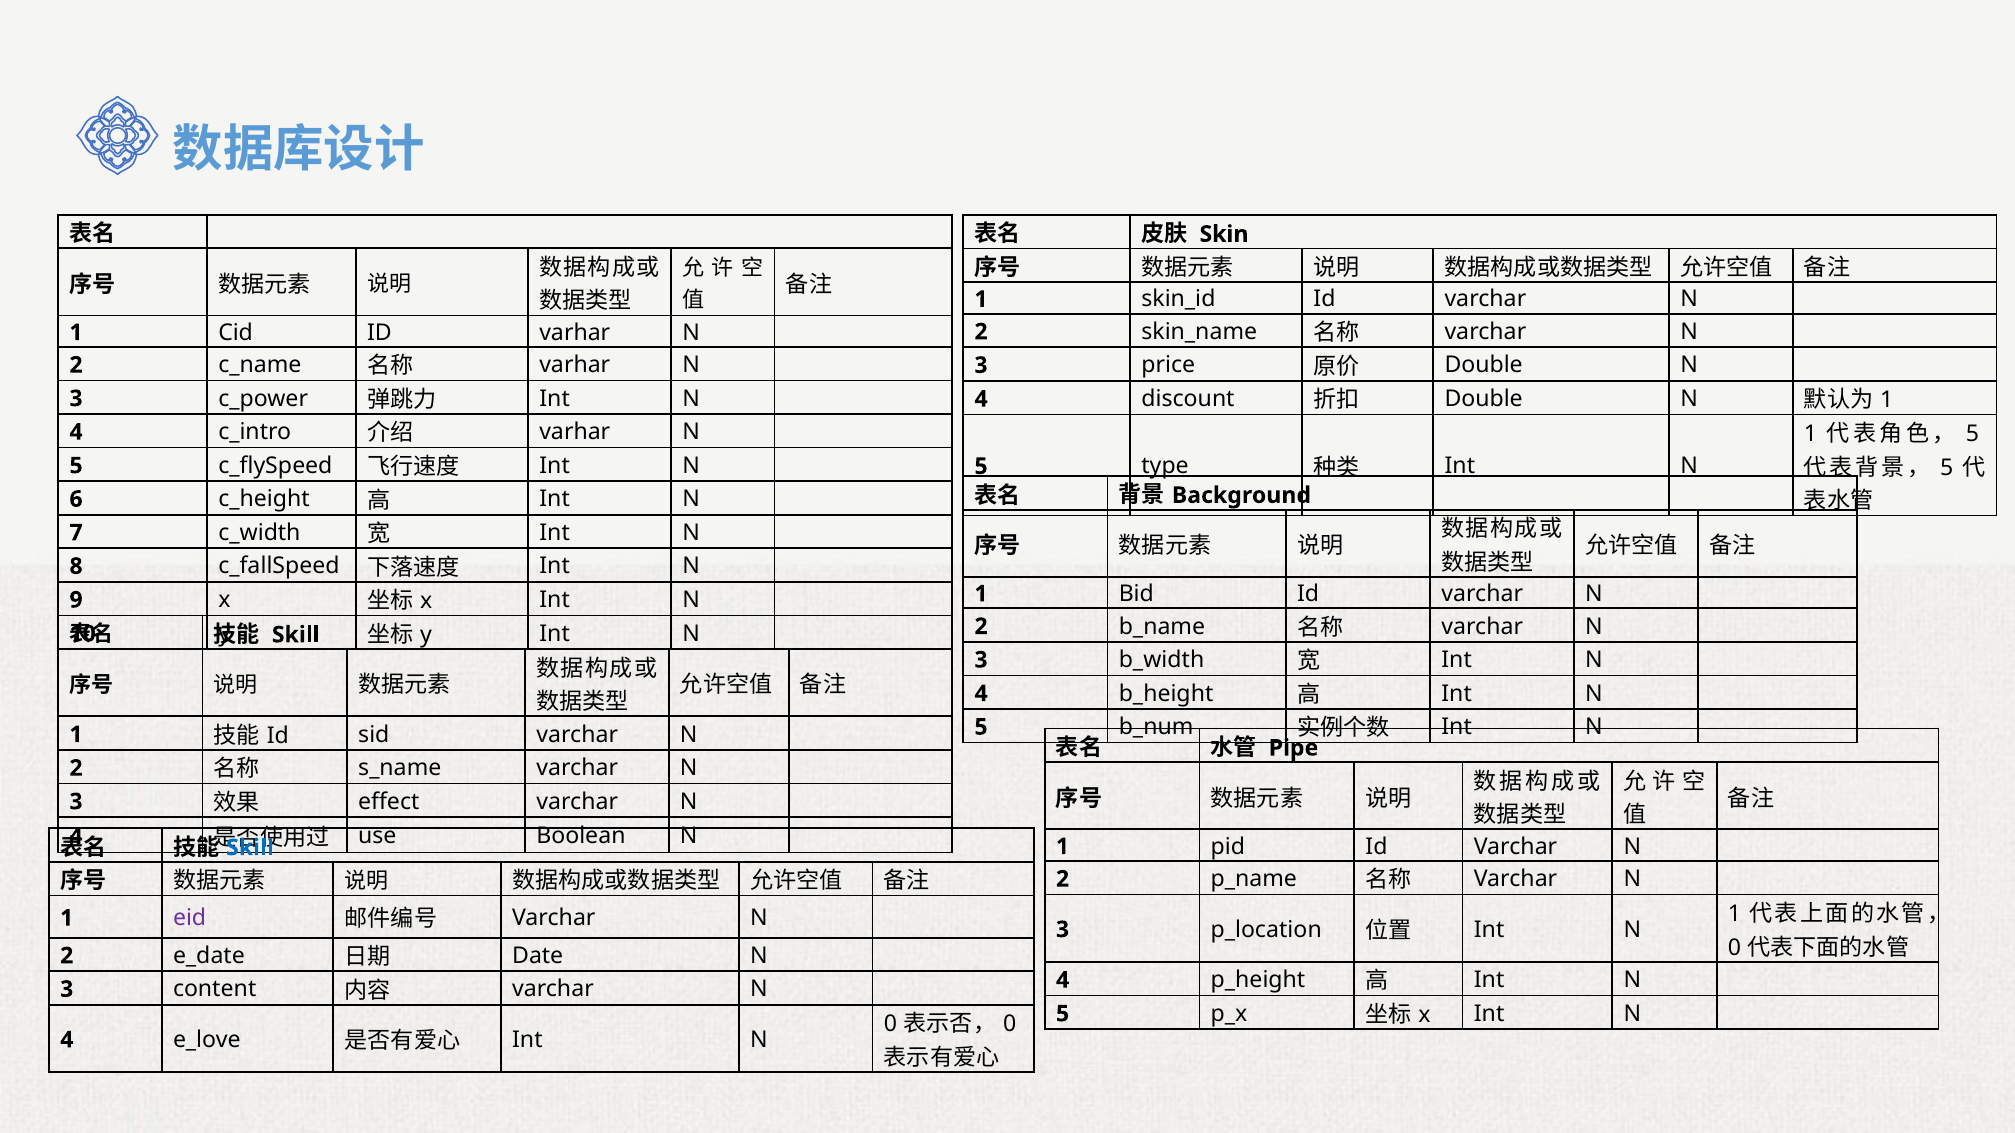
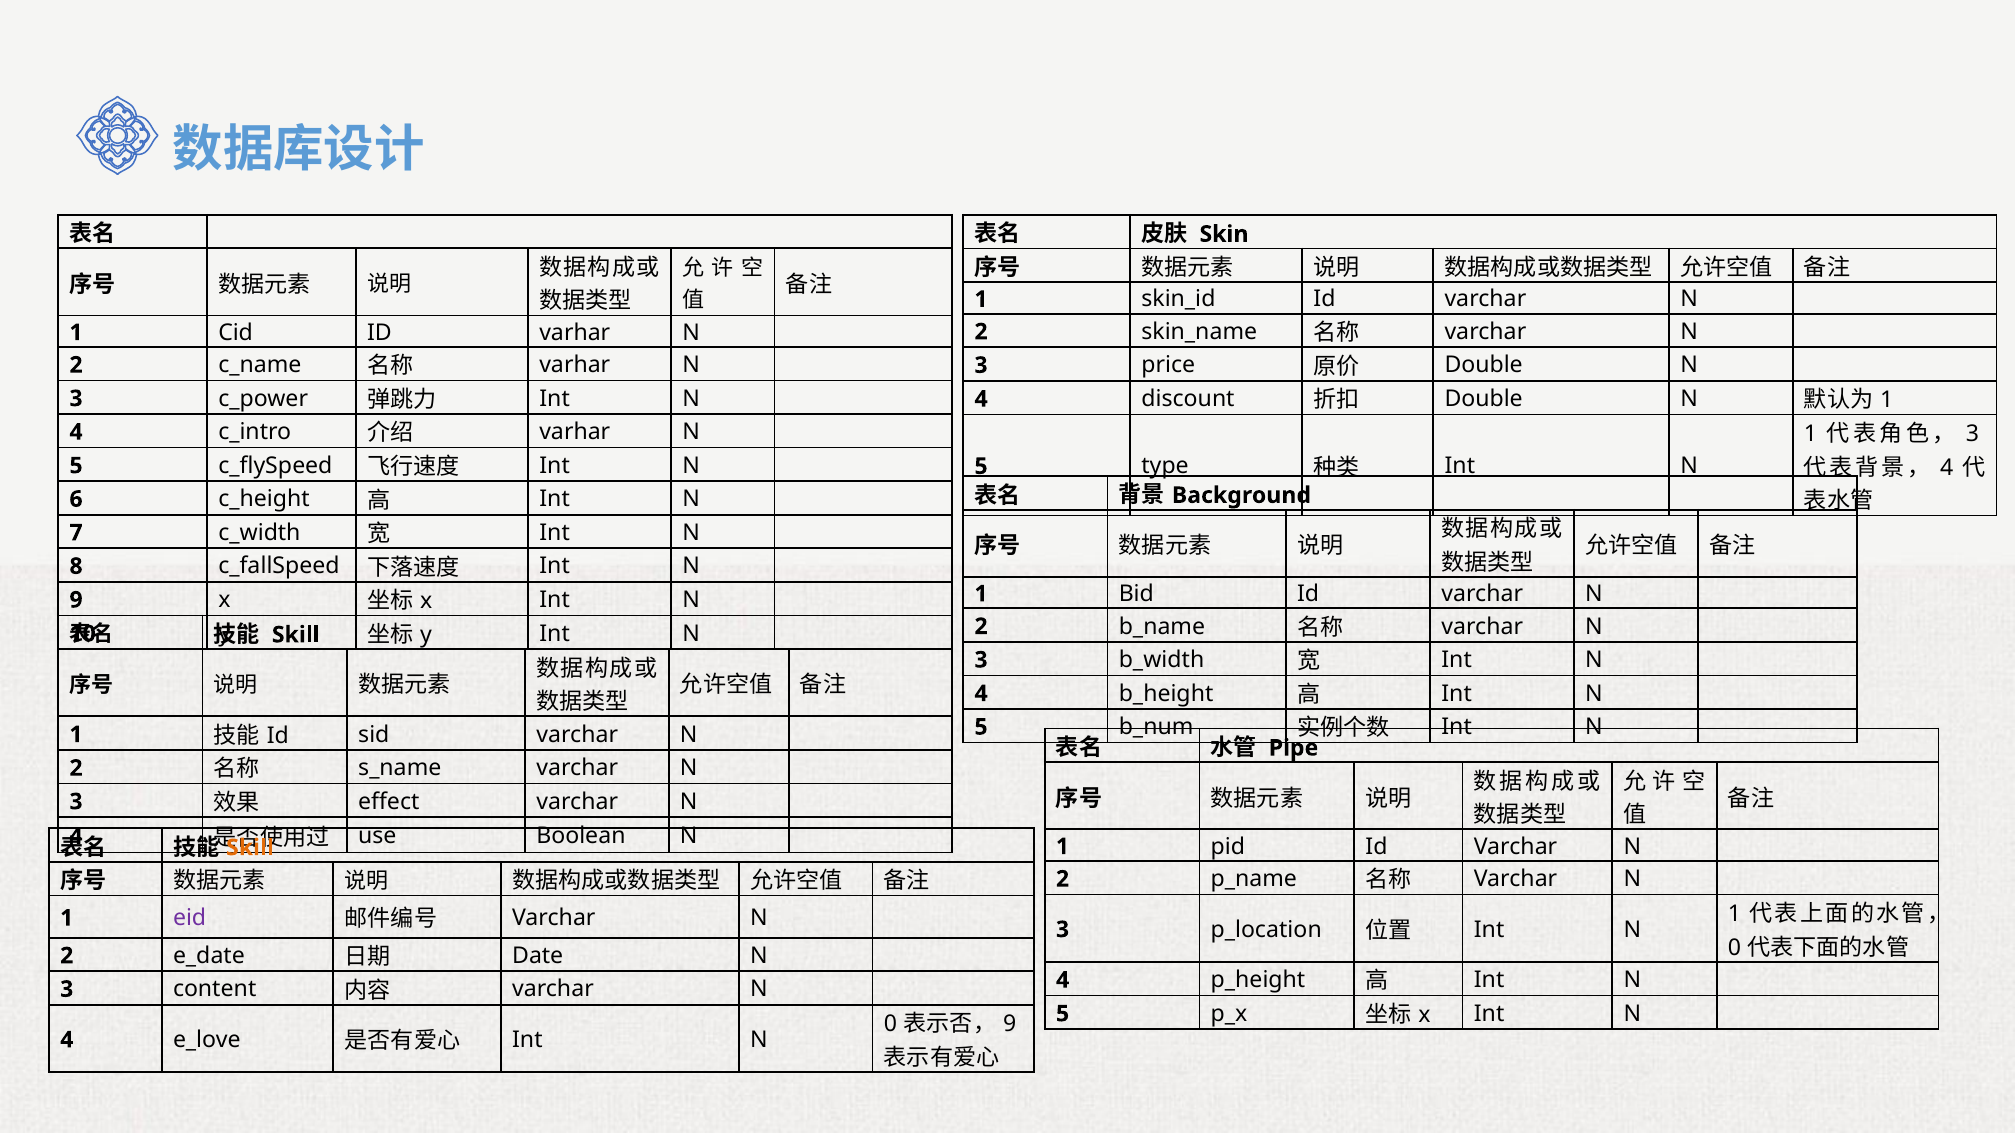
5: 5 -> 3 (1973, 434)
5: 5 -> 4 (1947, 468)
Skill colour: blue -> orange (250, 848)
0: 0 -> 9 (1010, 1024)
